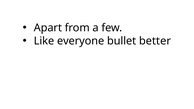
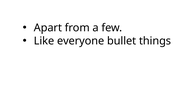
better: better -> things (155, 41)
